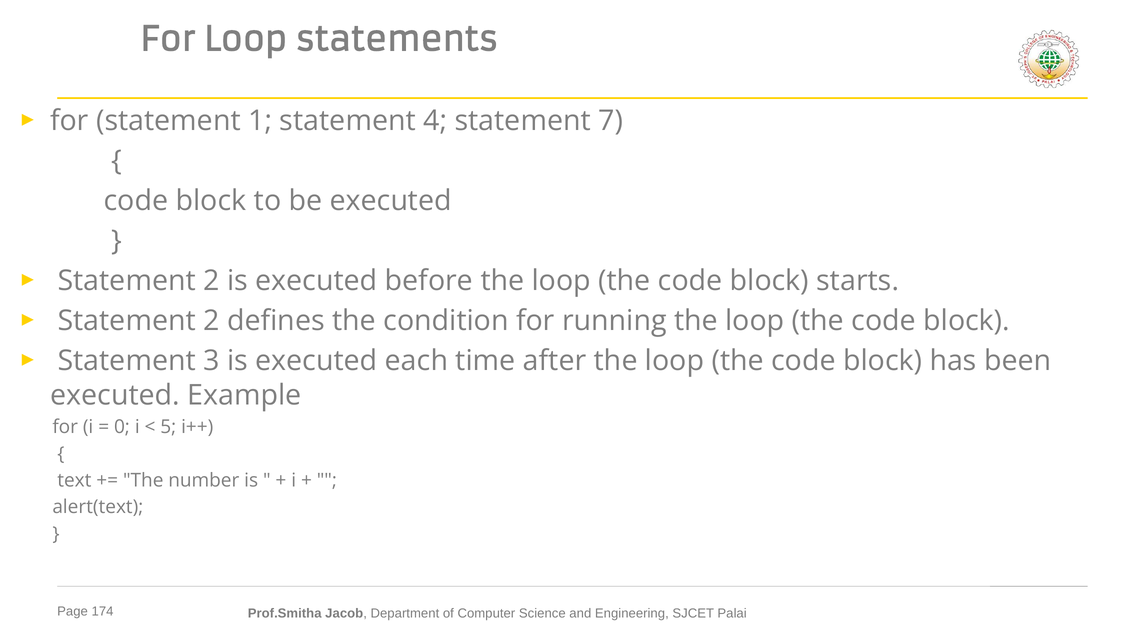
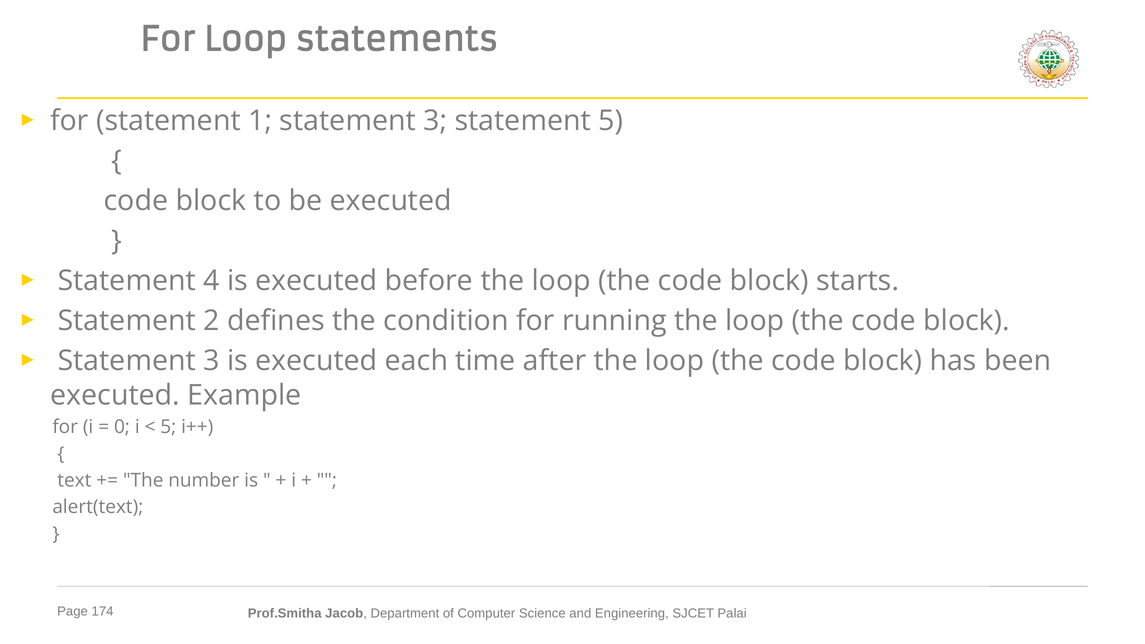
1 statement 4: 4 -> 3 (435, 121)
statement 7: 7 -> 5 (611, 121)
2: 2 -> 4 (212, 281)
